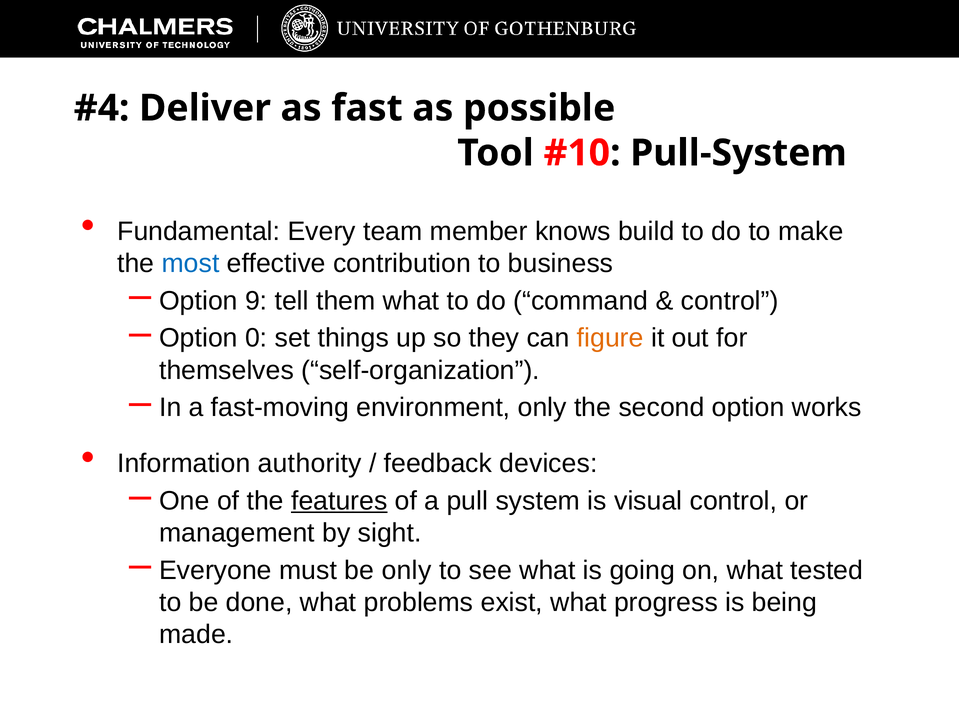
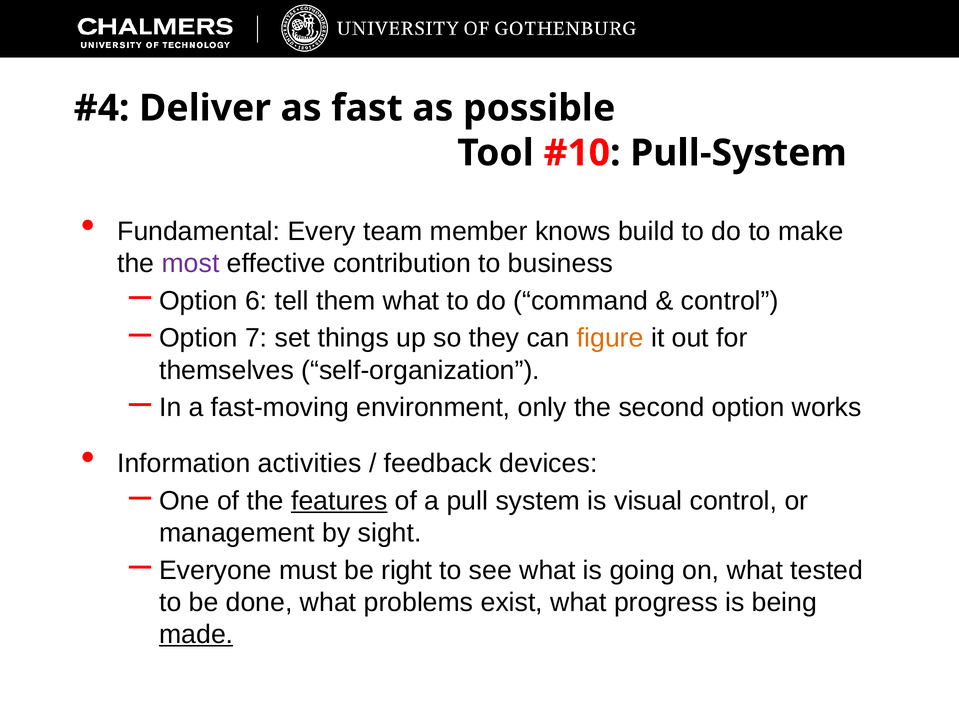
most colour: blue -> purple (191, 263)
9: 9 -> 6 (256, 301)
0: 0 -> 7 (256, 338)
authority: authority -> activities (310, 463)
be only: only -> right (407, 570)
made underline: none -> present (196, 634)
